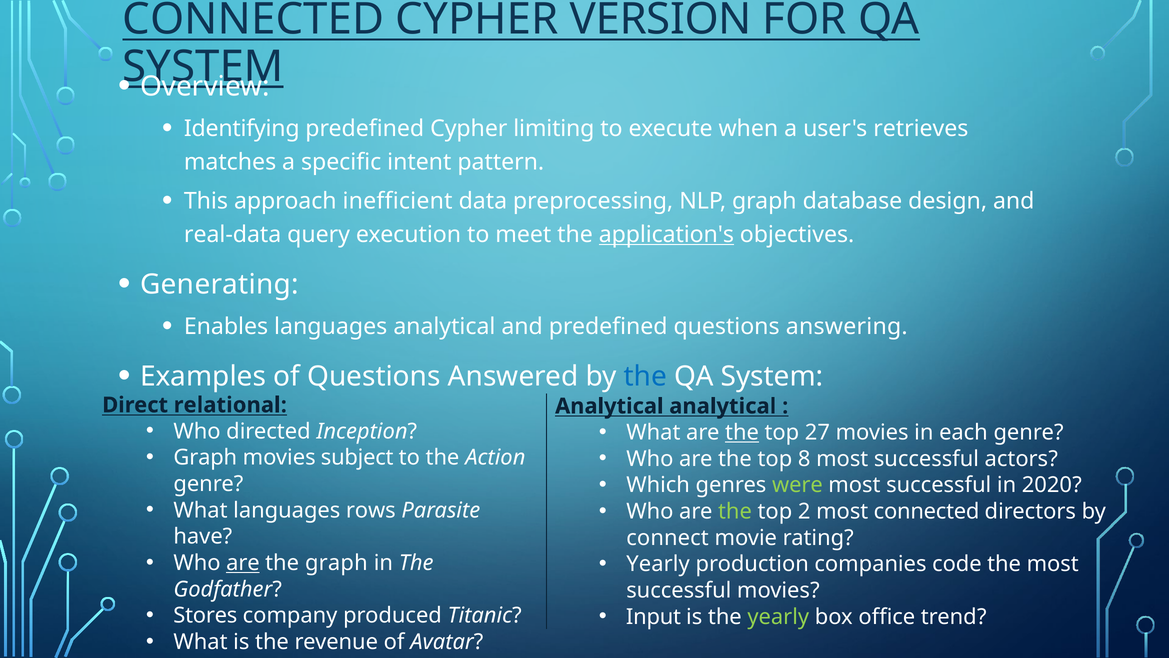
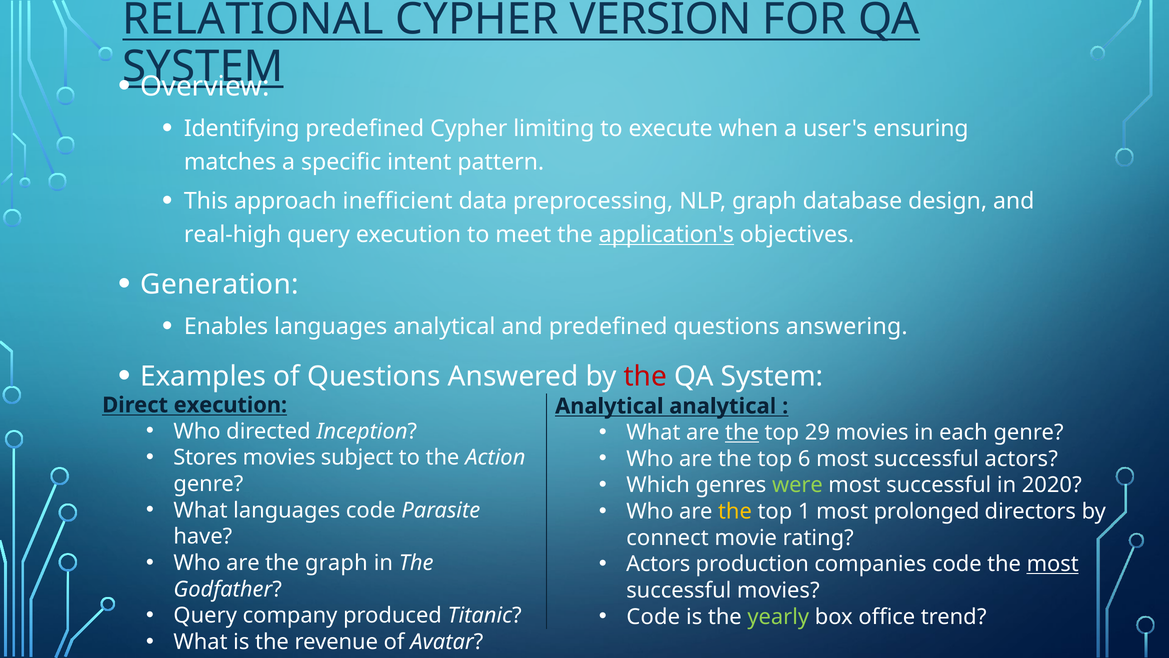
CONNECTED: CONNECTED -> RELATIONAL (253, 19)
retrieves: retrieves -> ensuring (921, 129)
real-data: real-data -> real-high (233, 234)
Generating: Generating -> Generation (220, 284)
the colour: blue -> red (645, 376)
Direct relational: relational -> execution (230, 405)
27: 27 -> 29 (817, 432)
Graph: Graph -> Stores (205, 457)
8: 8 -> 6 (804, 459)
languages rows: rows -> code (371, 510)
the colour: light green -> yellow (735, 511)
2: 2 -> 1 (804, 511)
most connected: connected -> prolonged (927, 511)
are underline: present -> none (243, 563)
Yearly: Yearly -> Actors (658, 564)
most underline: none -> present (1053, 564)
Stores: Stores -> Query (205, 615)
Input: Input -> Code (653, 616)
